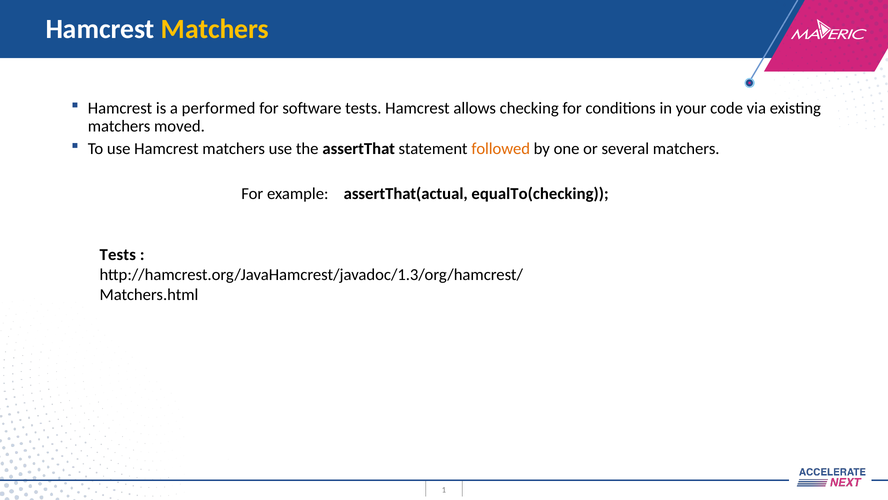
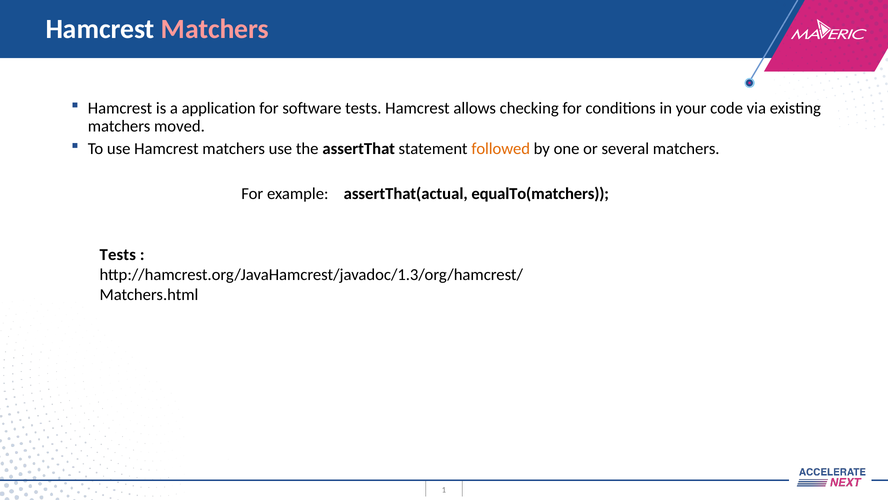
Matchers colour: yellow -> pink (215, 29)
performed: performed -> application (219, 108)
equalTo(checking: equalTo(checking -> equalTo(matchers (540, 194)
